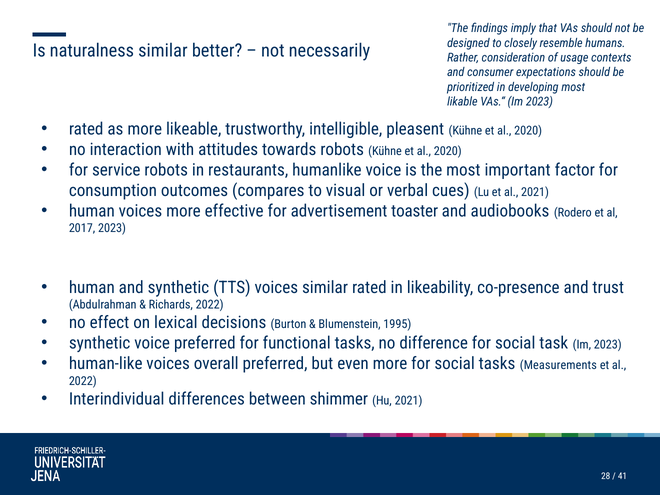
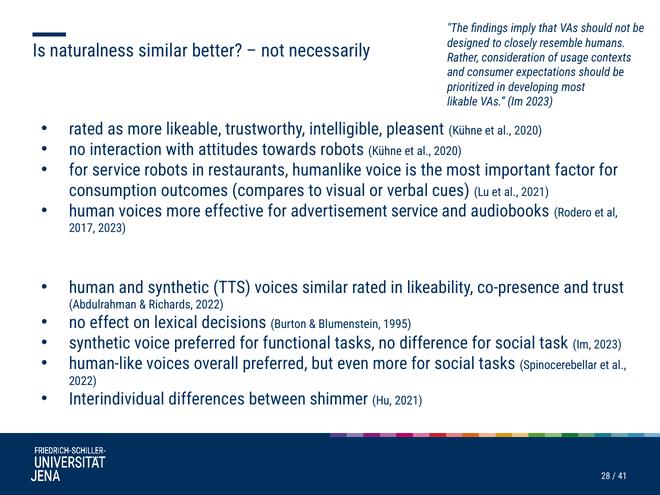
advertisement toaster: toaster -> service (415, 211)
Measurements: Measurements -> Spinocerebellar (558, 365)
